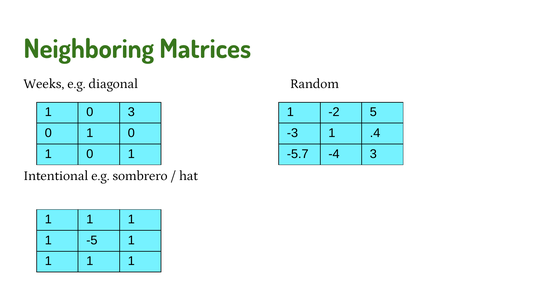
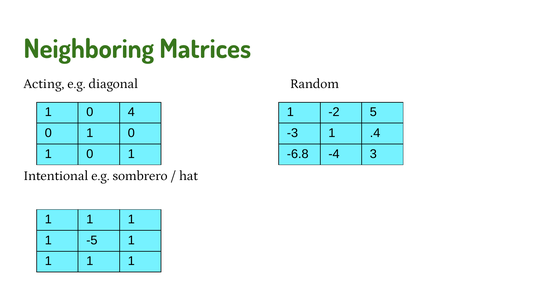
Weeks: Weeks -> Acting (44, 84)
0 3: 3 -> 4 (131, 112)
-5.7: -5.7 -> -6.8 (298, 154)
